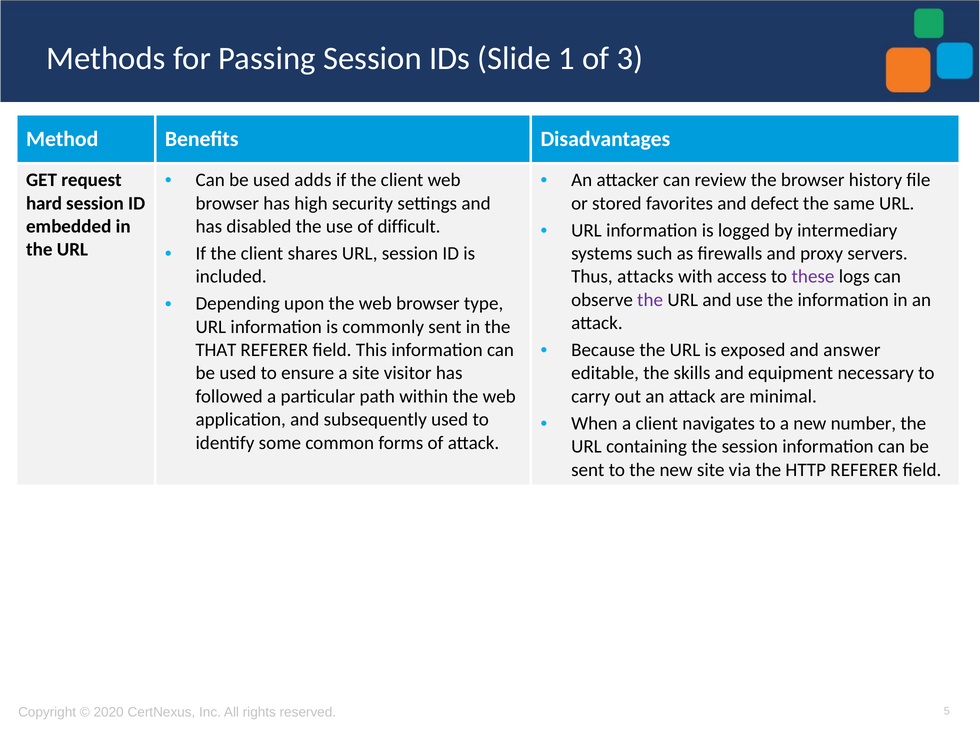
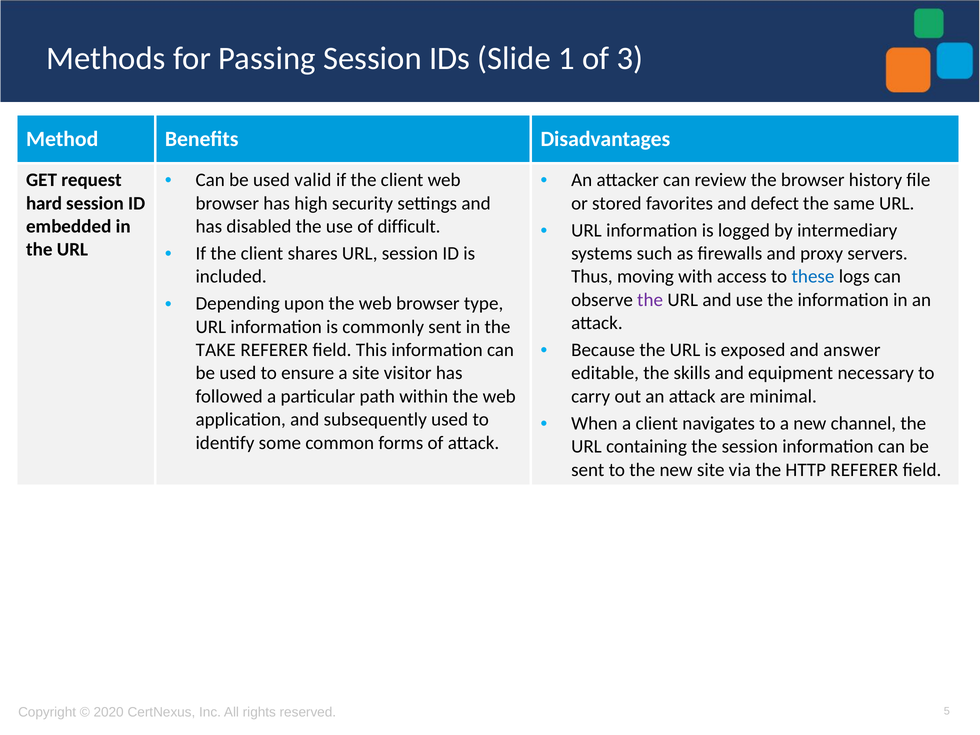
adds: adds -> valid (313, 180)
attacks: attacks -> moving (645, 277)
these colour: purple -> blue (813, 277)
THAT: THAT -> TAKE (216, 350)
number: number -> channel (863, 423)
